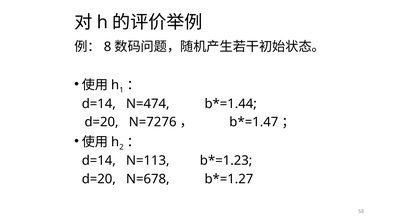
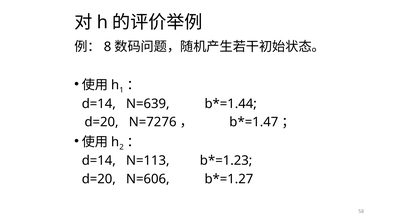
N=474: N=474 -> N=639 (148, 104)
N=678: N=678 -> N=606 (148, 179)
